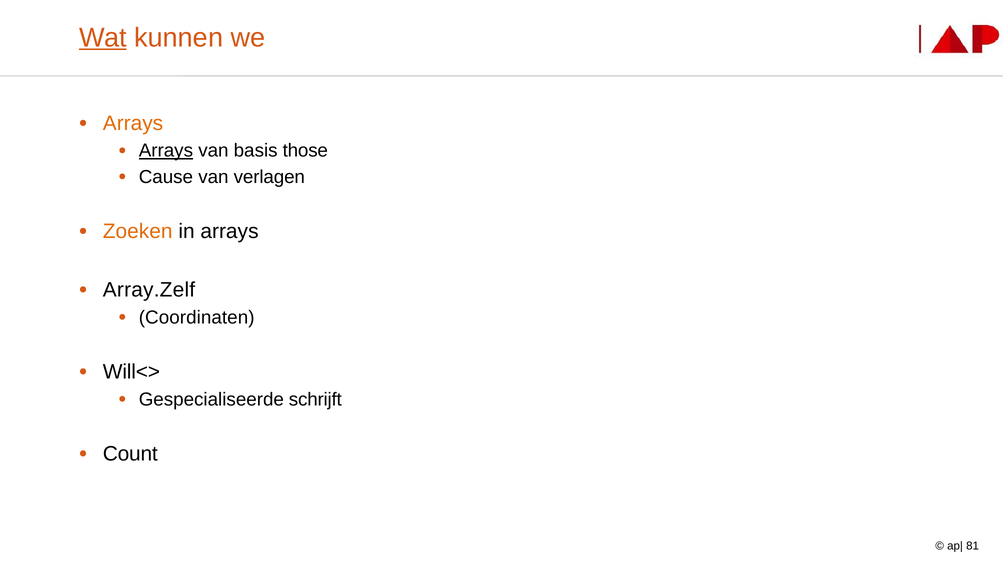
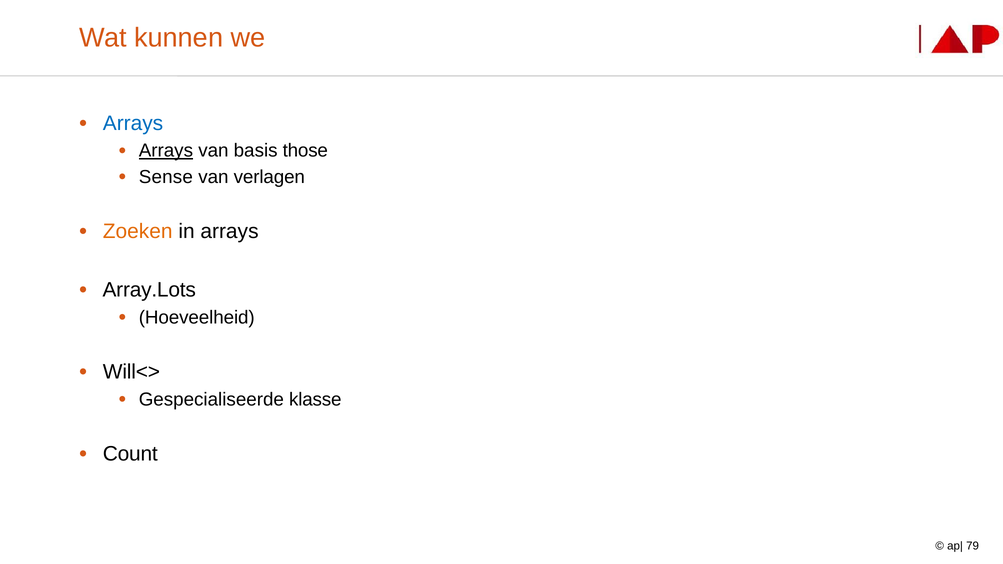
Wat underline: present -> none (103, 38)
Arrays colour: orange -> blue (133, 123)
Cause: Cause -> Sense (166, 177)
Array.Zelf: Array.Zelf -> Array.Lots (149, 290)
Coordinaten: Coordinaten -> Hoeveelheid (197, 318)
schrijft: schrijft -> klasse (315, 399)
81: 81 -> 79 (973, 546)
